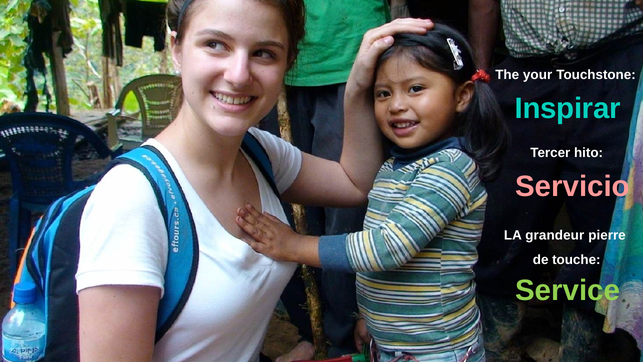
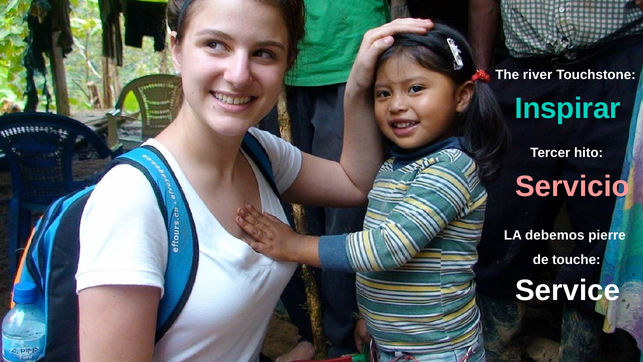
your: your -> river (538, 75)
grandeur: grandeur -> debemos (555, 235)
Service colour: light green -> white (568, 290)
